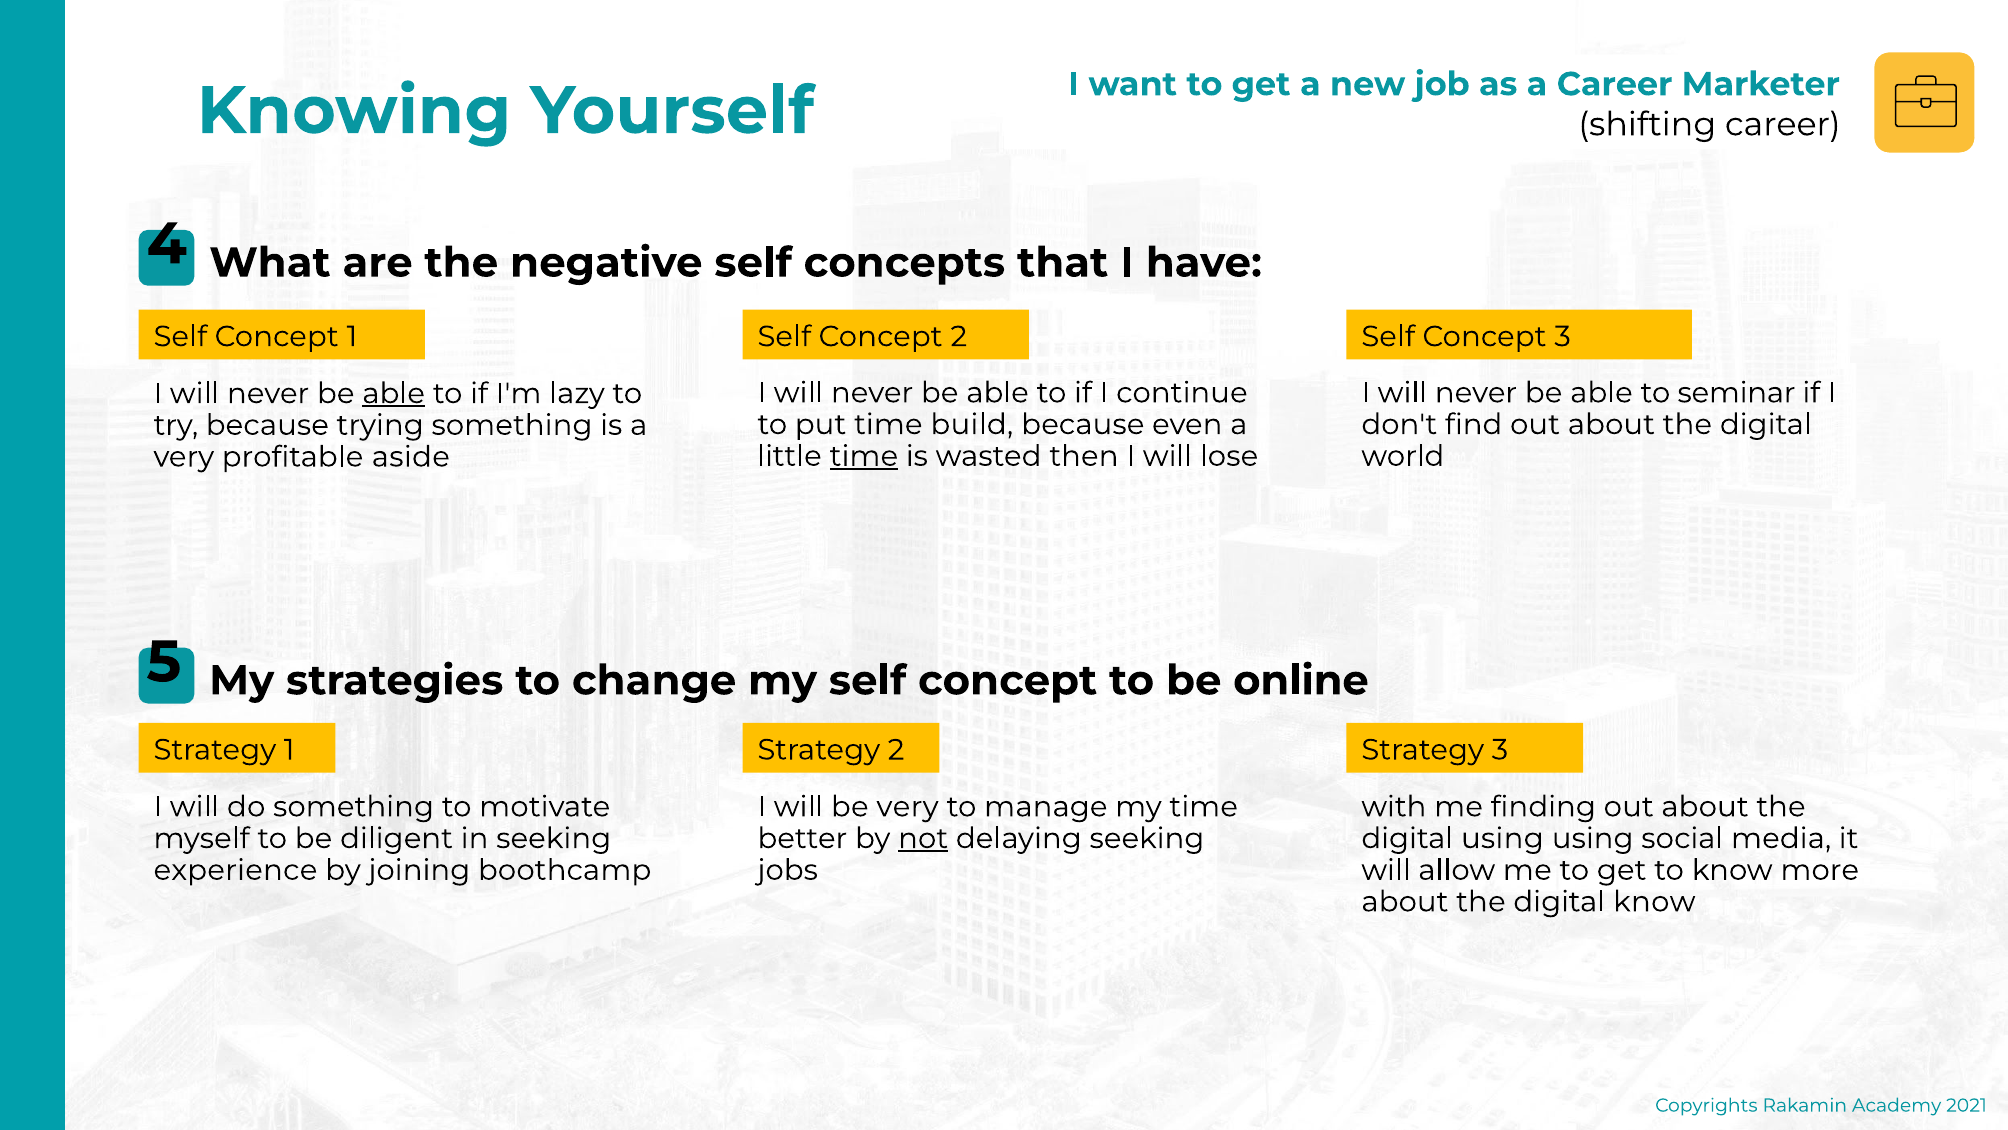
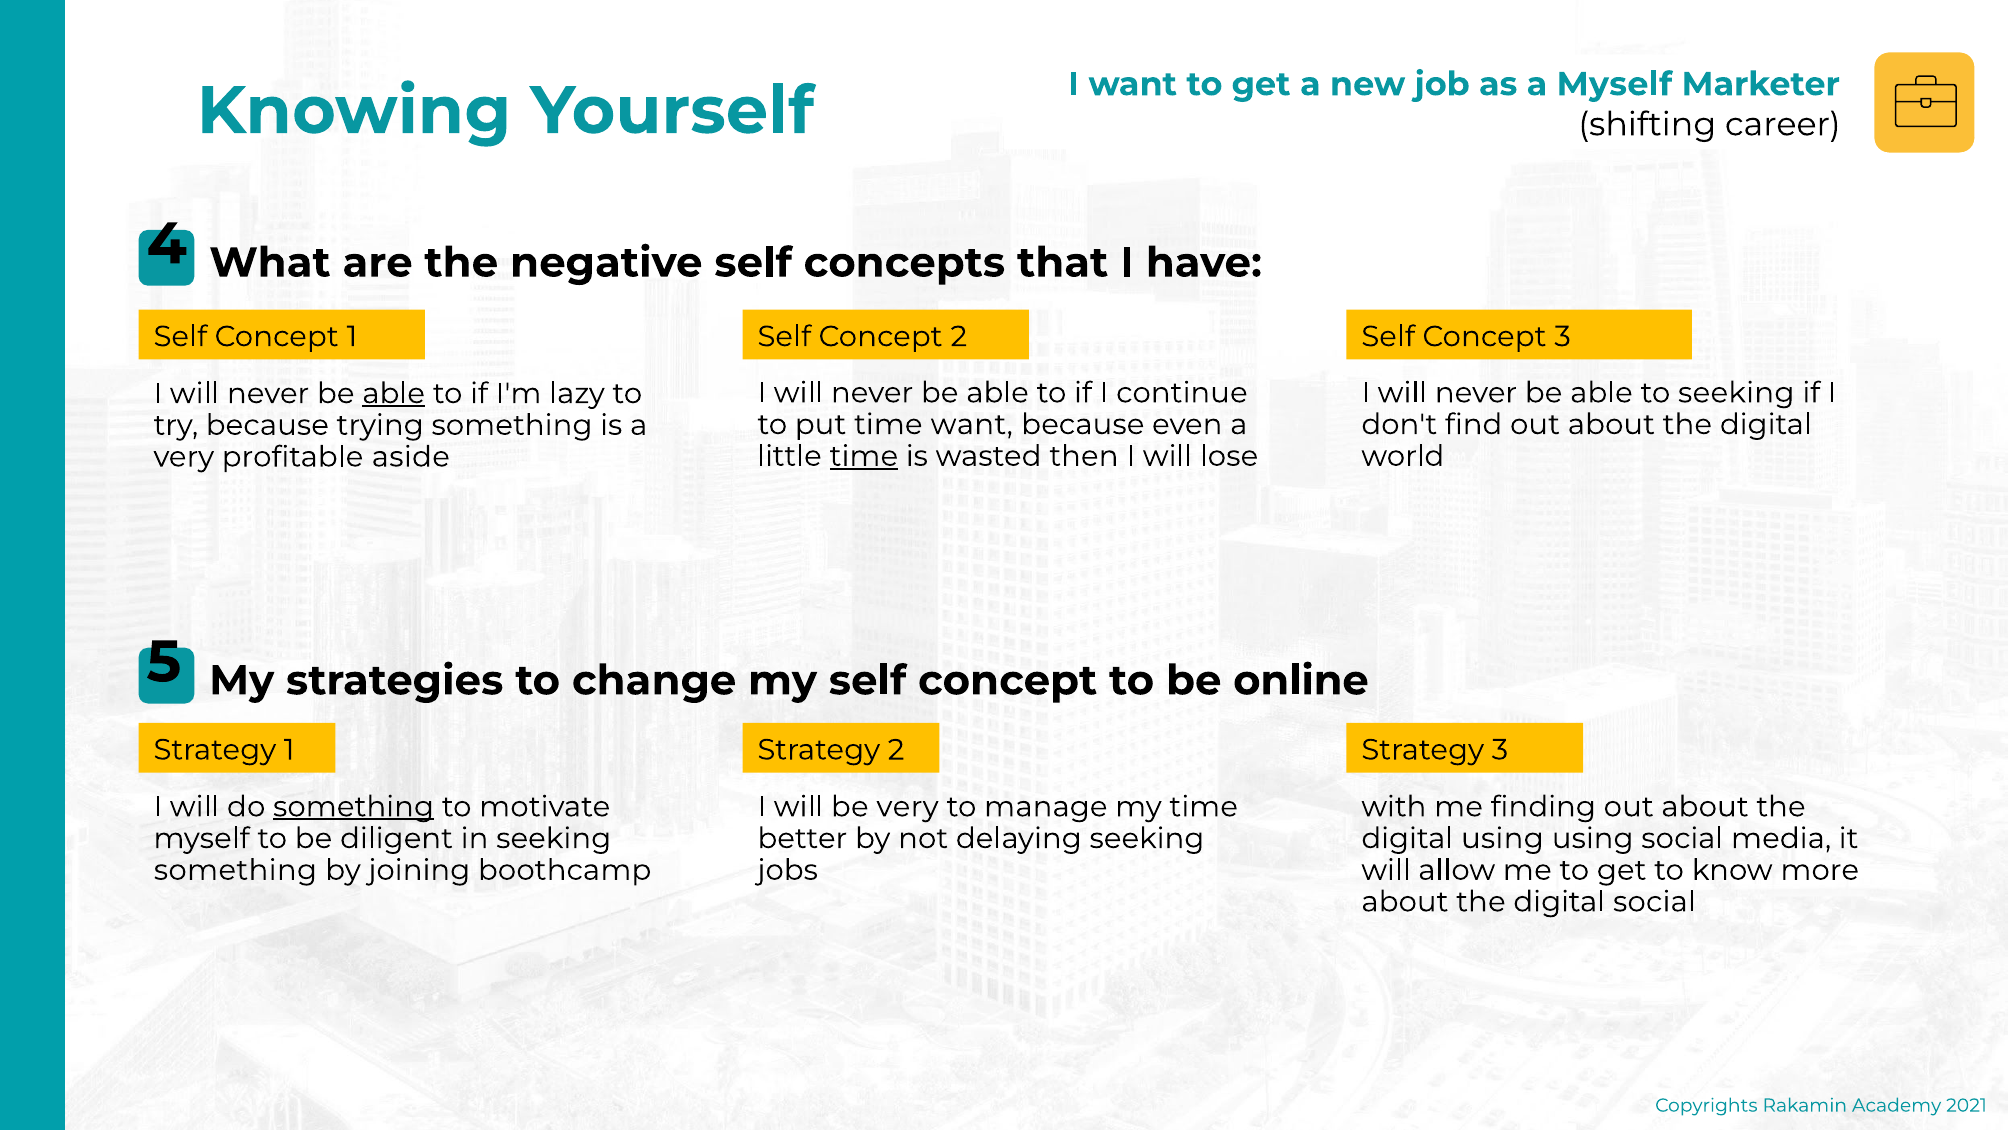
a Career: Career -> Myself (1614, 84)
to seminar: seminar -> seeking (1736, 393)
time build: build -> want (972, 424)
something underline: none -> present (354, 806)
not underline: present -> none (923, 838)
experience: experience -> something (235, 870)
digital know: know -> social (1654, 901)
